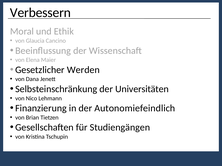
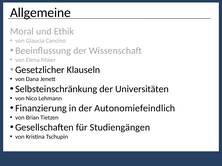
Verbessern: Verbessern -> Allgemeine (40, 13)
Werden: Werden -> Klauseln (83, 70)
